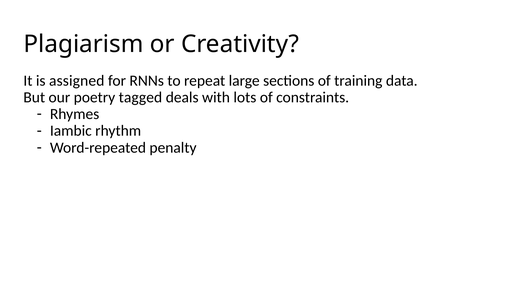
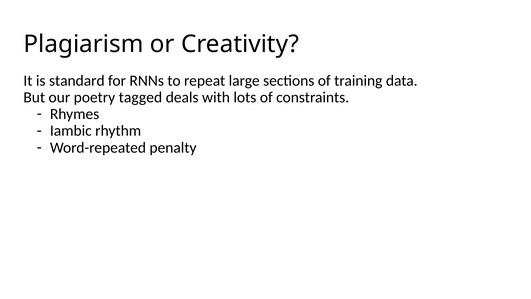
assigned: assigned -> standard (77, 81)
